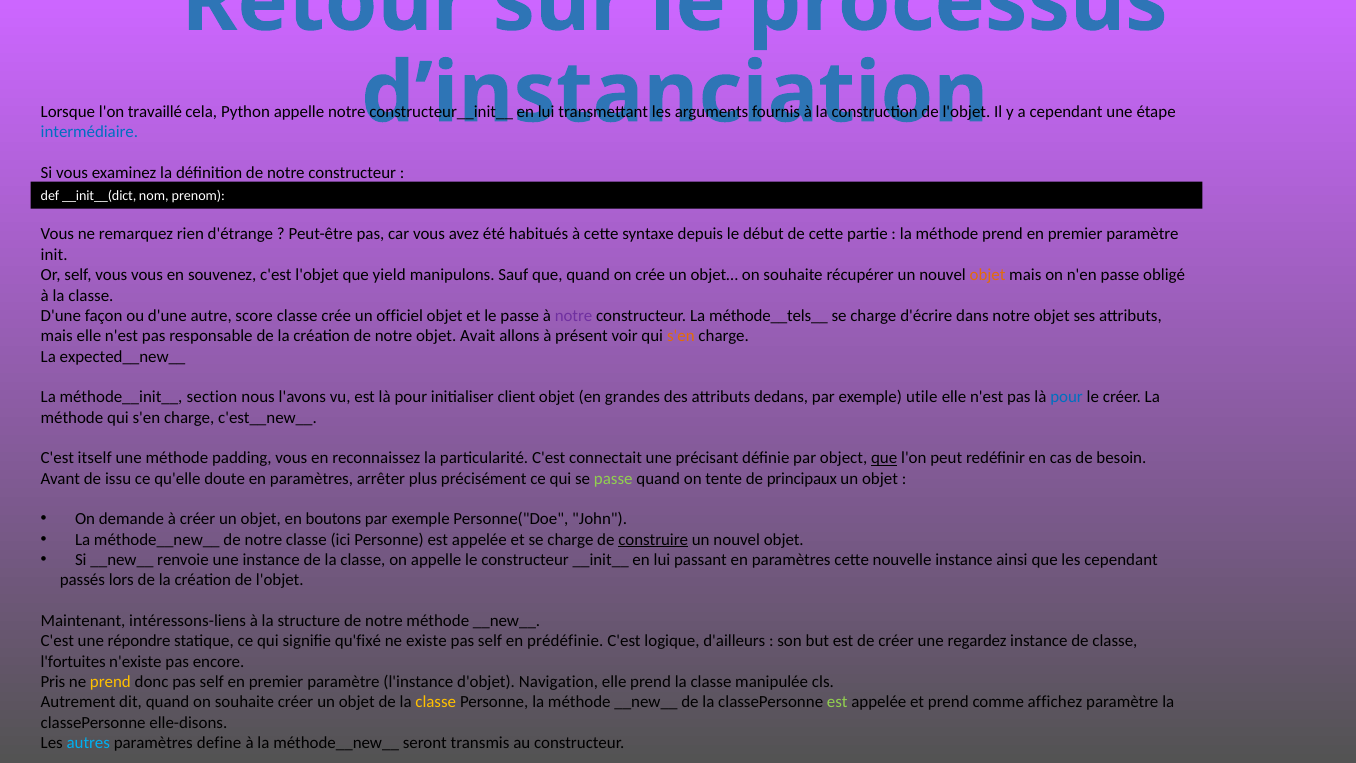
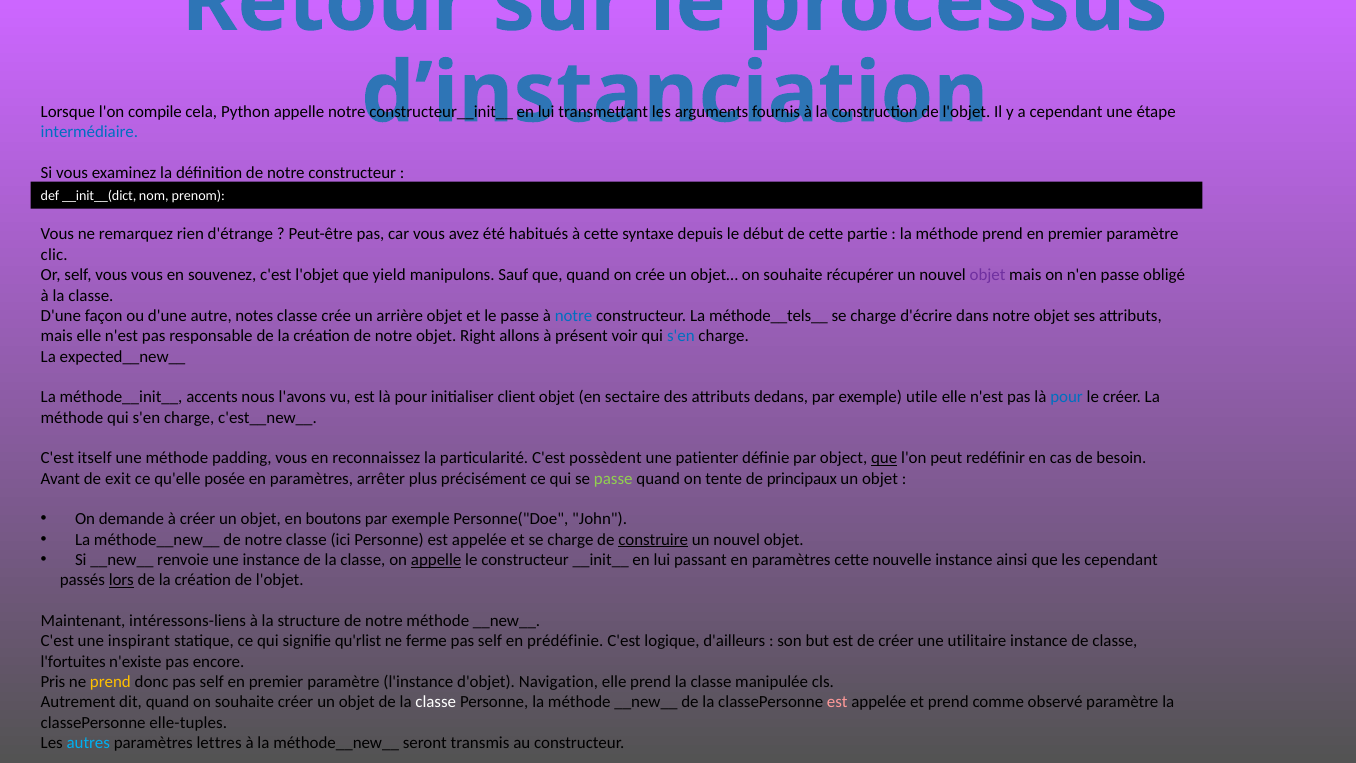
travaillé: travaillé -> compile (155, 112)
init: init -> clic (54, 255)
objet colour: orange -> purple (988, 275)
score: score -> notes (254, 316)
officiel: officiel -> arrière (400, 316)
notre colour: purple -> blue (574, 316)
Avait: Avait -> Right (478, 336)
s'en colour: orange -> blue (681, 336)
section: section -> accents (212, 397)
grandes: grandes -> sectaire (632, 397)
connectait: connectait -> possèdent (605, 458)
précisant: précisant -> patienter (707, 458)
issu: issu -> exit (118, 478)
doute: doute -> posée (225, 478)
appelle underline: none -> present (436, 560)
lors underline: none -> present (121, 580)
répondre: répondre -> inspirant (139, 641)
qu'fixé: qu'fixé -> qu'rlist (358, 641)
existe: existe -> ferme (426, 641)
regardez: regardez -> utilitaire (977, 641)
classe colour: yellow -> white (436, 702)
est colour: light green -> pink (837, 702)
affichez: affichez -> observé (1055, 702)
elle-disons: elle-disons -> elle-tuples (188, 722)
define: define -> lettres (219, 743)
